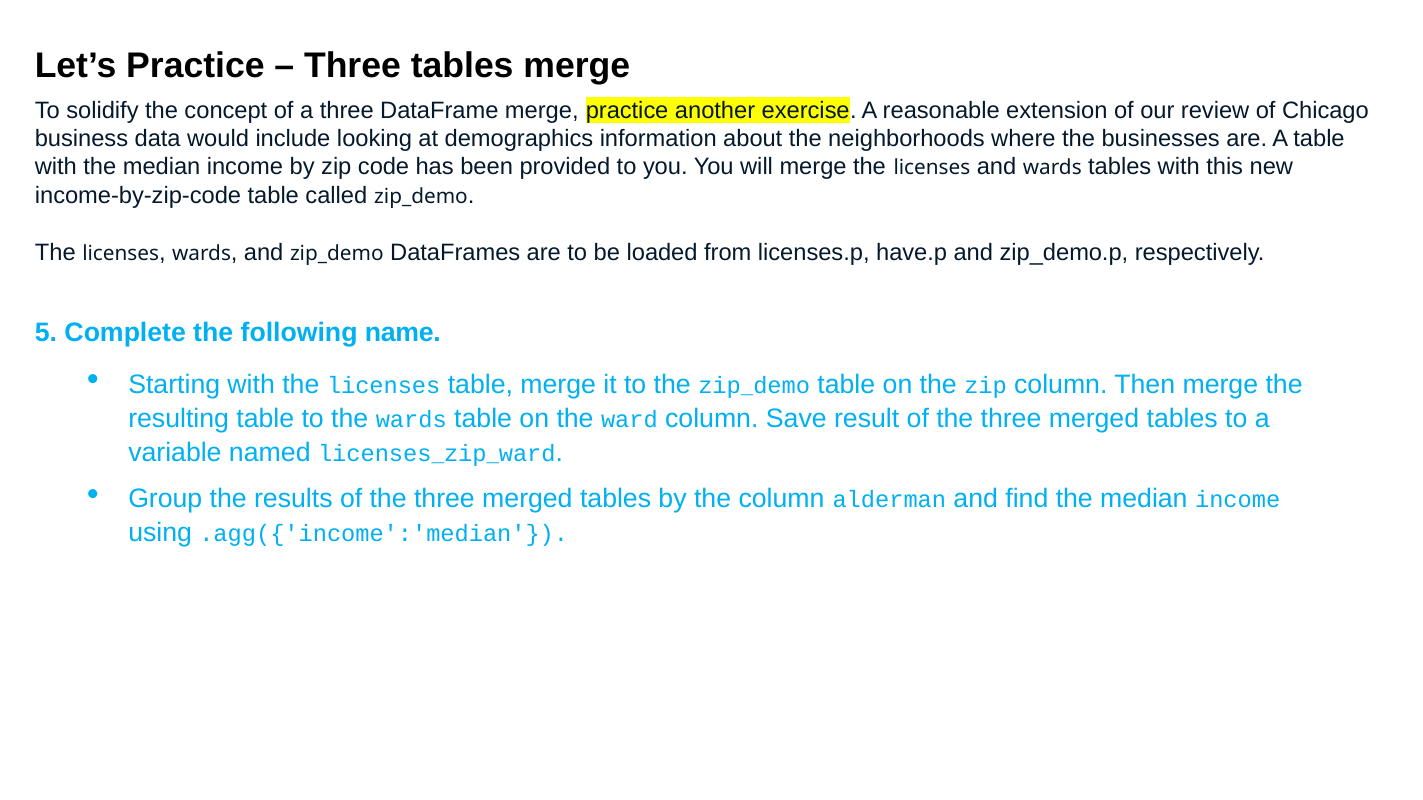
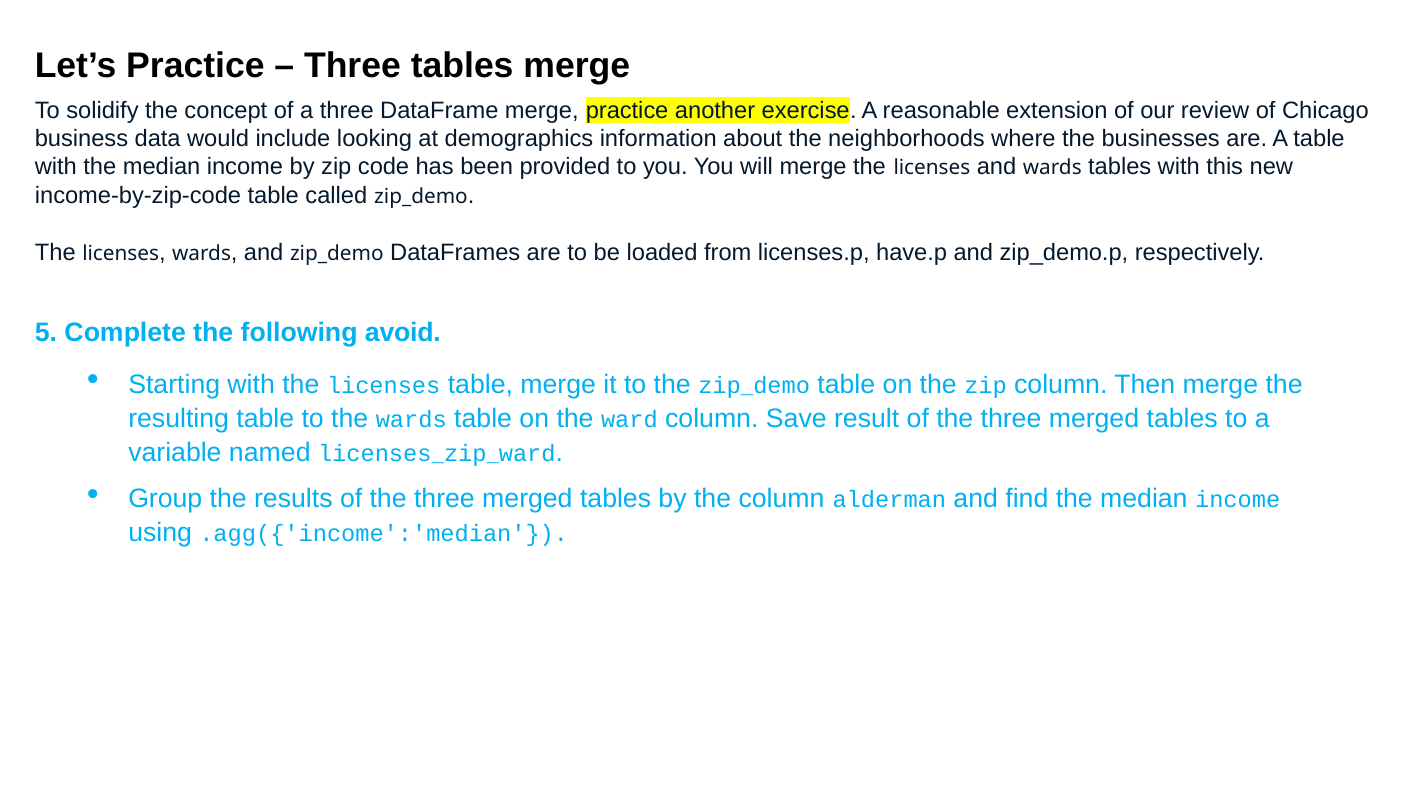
name: name -> avoid (403, 333)
